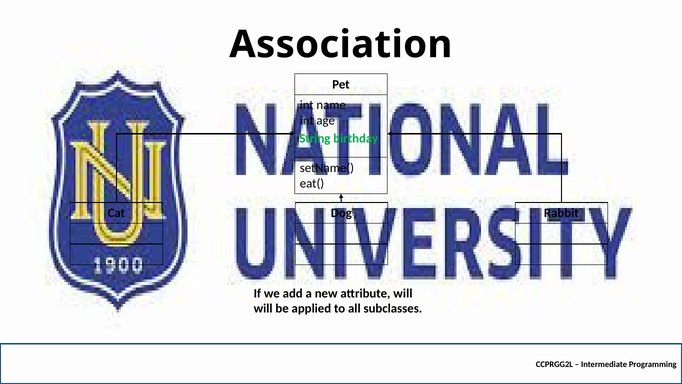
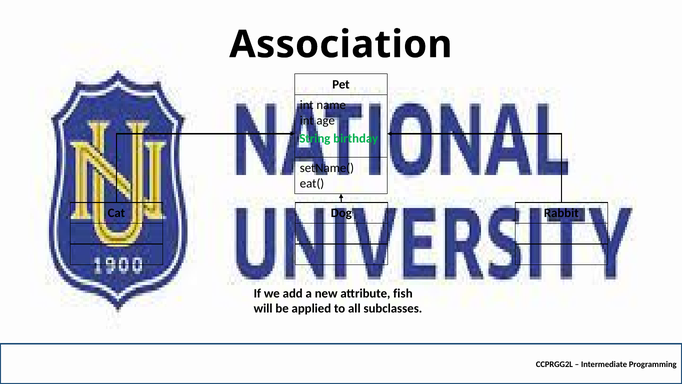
attribute will: will -> fish (403, 293)
